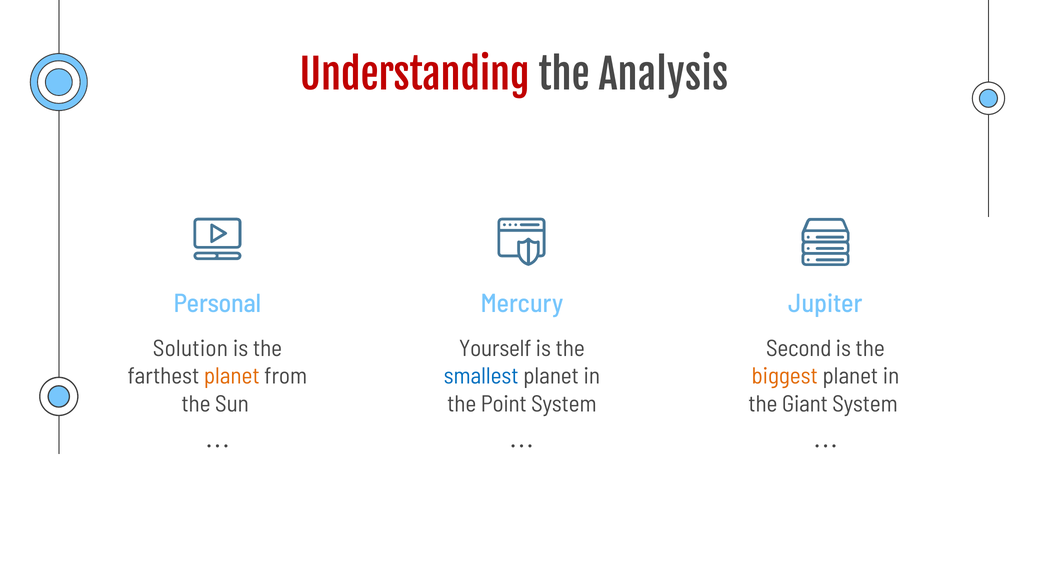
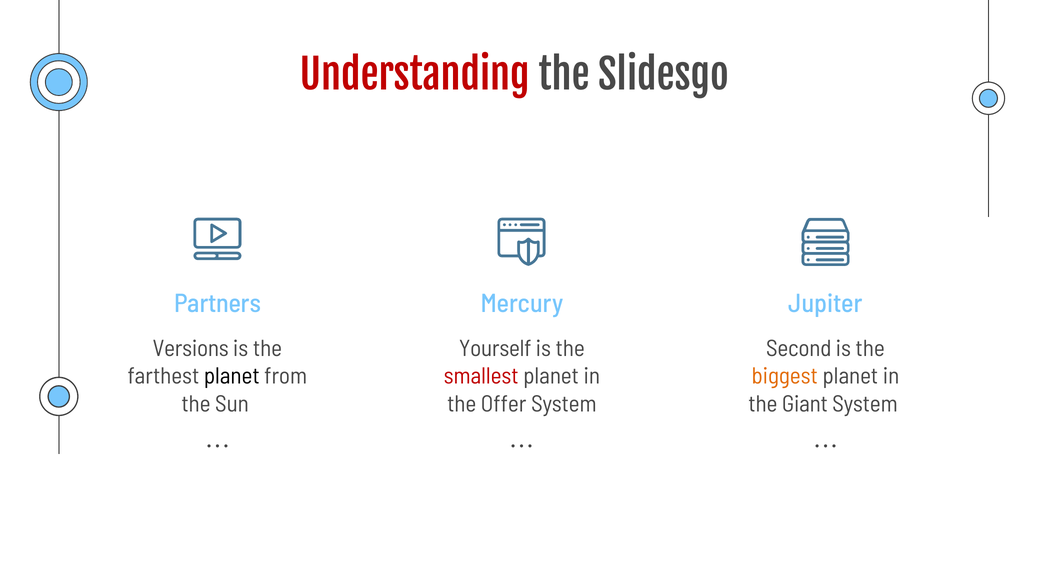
Analysis: Analysis -> Slidesgo (664, 76)
Personal: Personal -> Partners (218, 303)
Solution: Solution -> Versions (191, 348)
planet colour: orange -> black (232, 376)
smallest colour: blue -> red (481, 376)
Point: Point -> Offer (504, 404)
